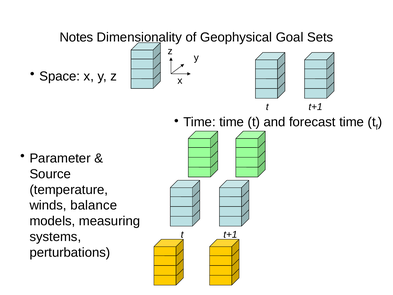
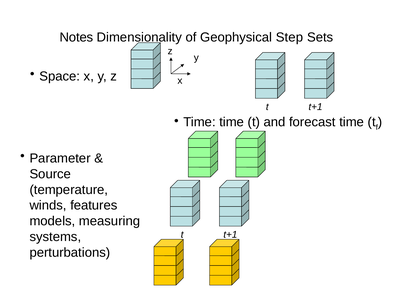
Goal: Goal -> Step (290, 37)
balance: balance -> features (94, 205)
